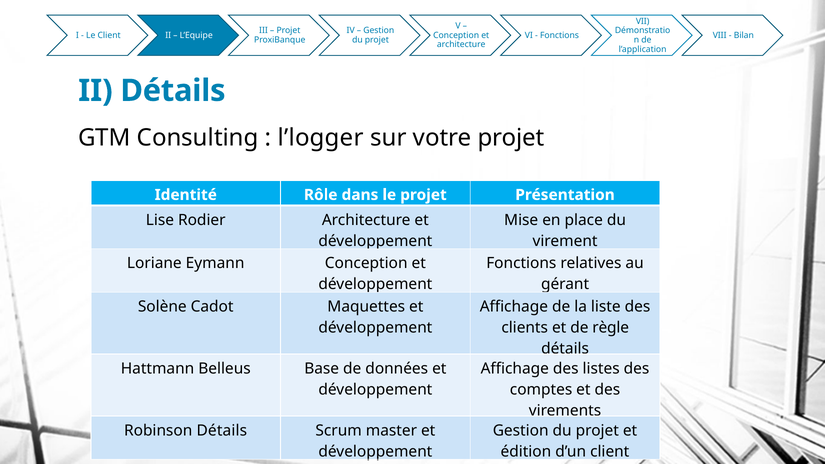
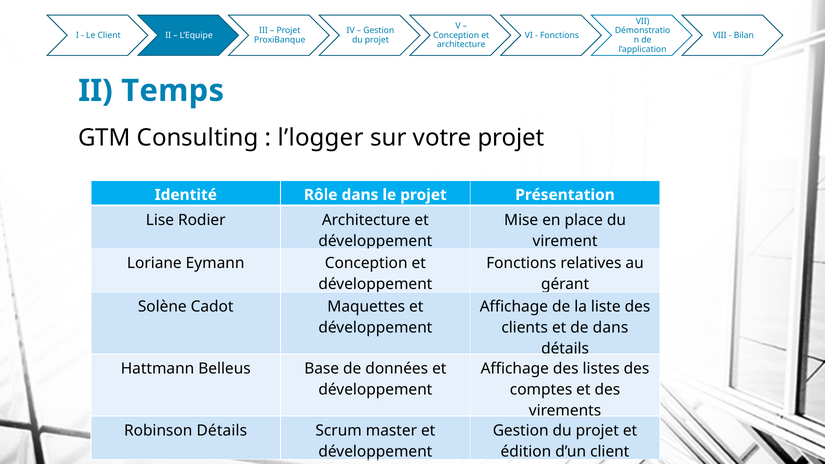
II Détails: Détails -> Temps (173, 91)
de règle: règle -> dans (611, 328)
